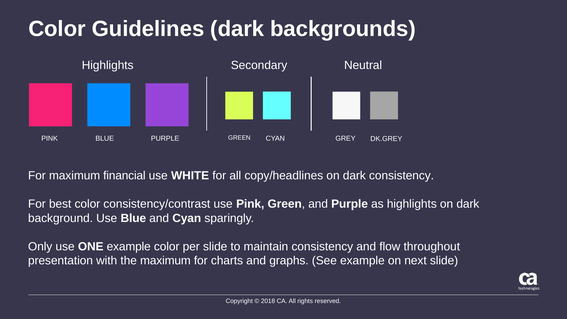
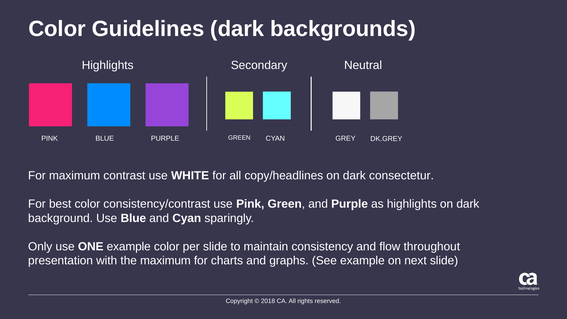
financial: financial -> contrast (124, 176)
dark consistency: consistency -> consectetur (401, 176)
